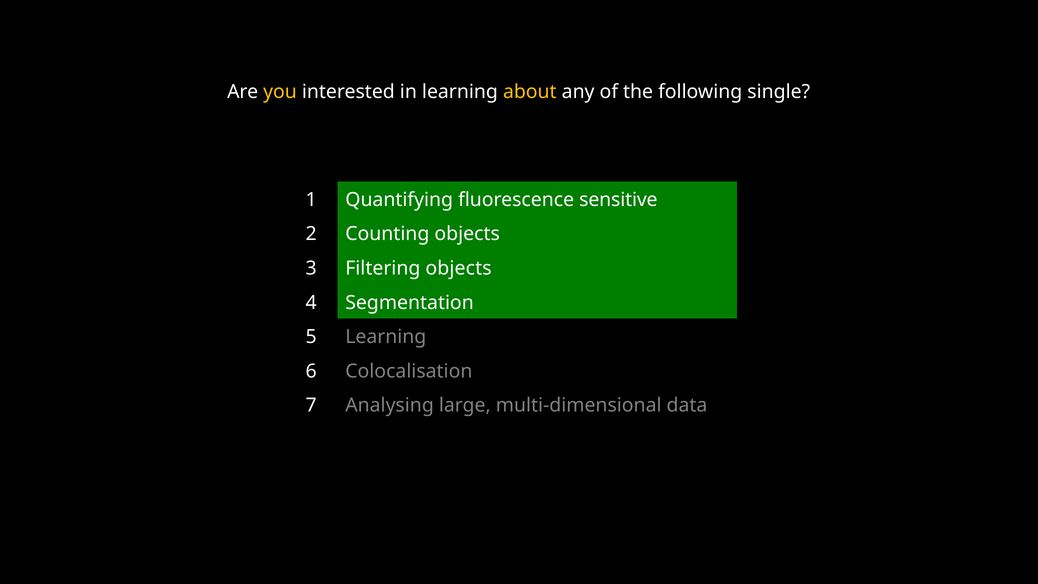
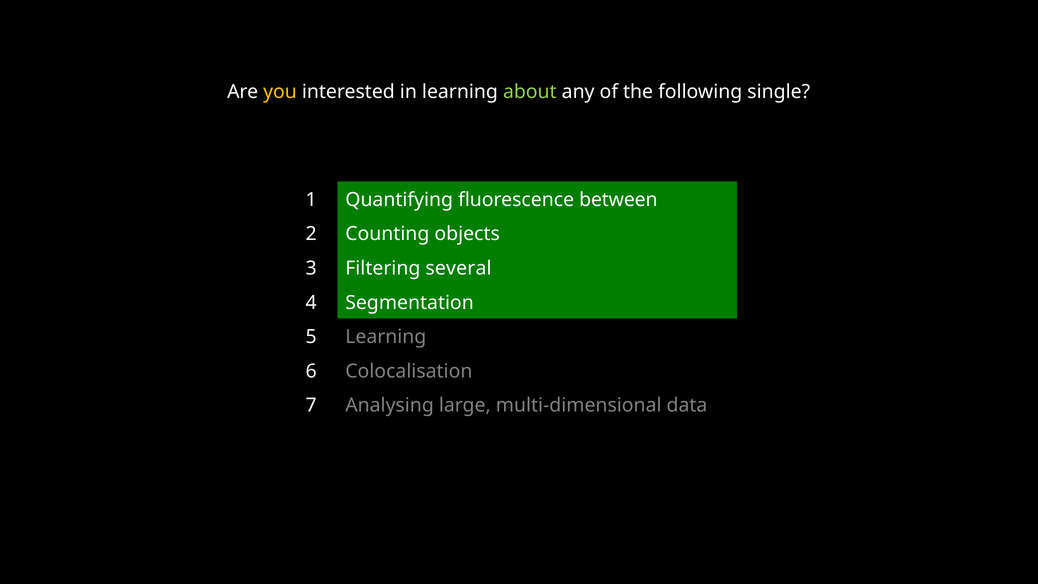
about colour: yellow -> light green (530, 92)
sensitive: sensitive -> between (618, 200)
Filtering objects: objects -> several (459, 268)
